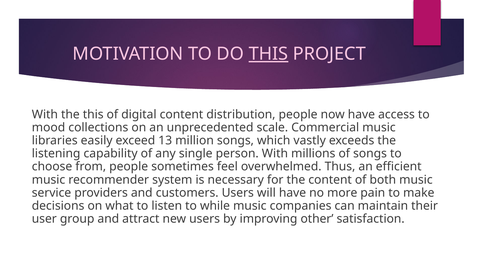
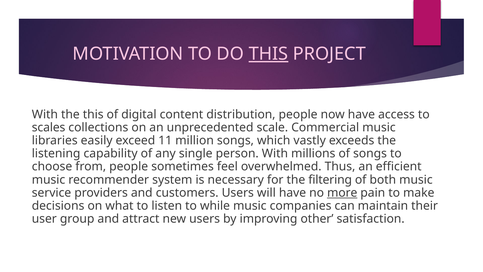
mood: mood -> scales (49, 127)
13: 13 -> 11 (165, 140)
the content: content -> filtering (330, 179)
more underline: none -> present (342, 193)
